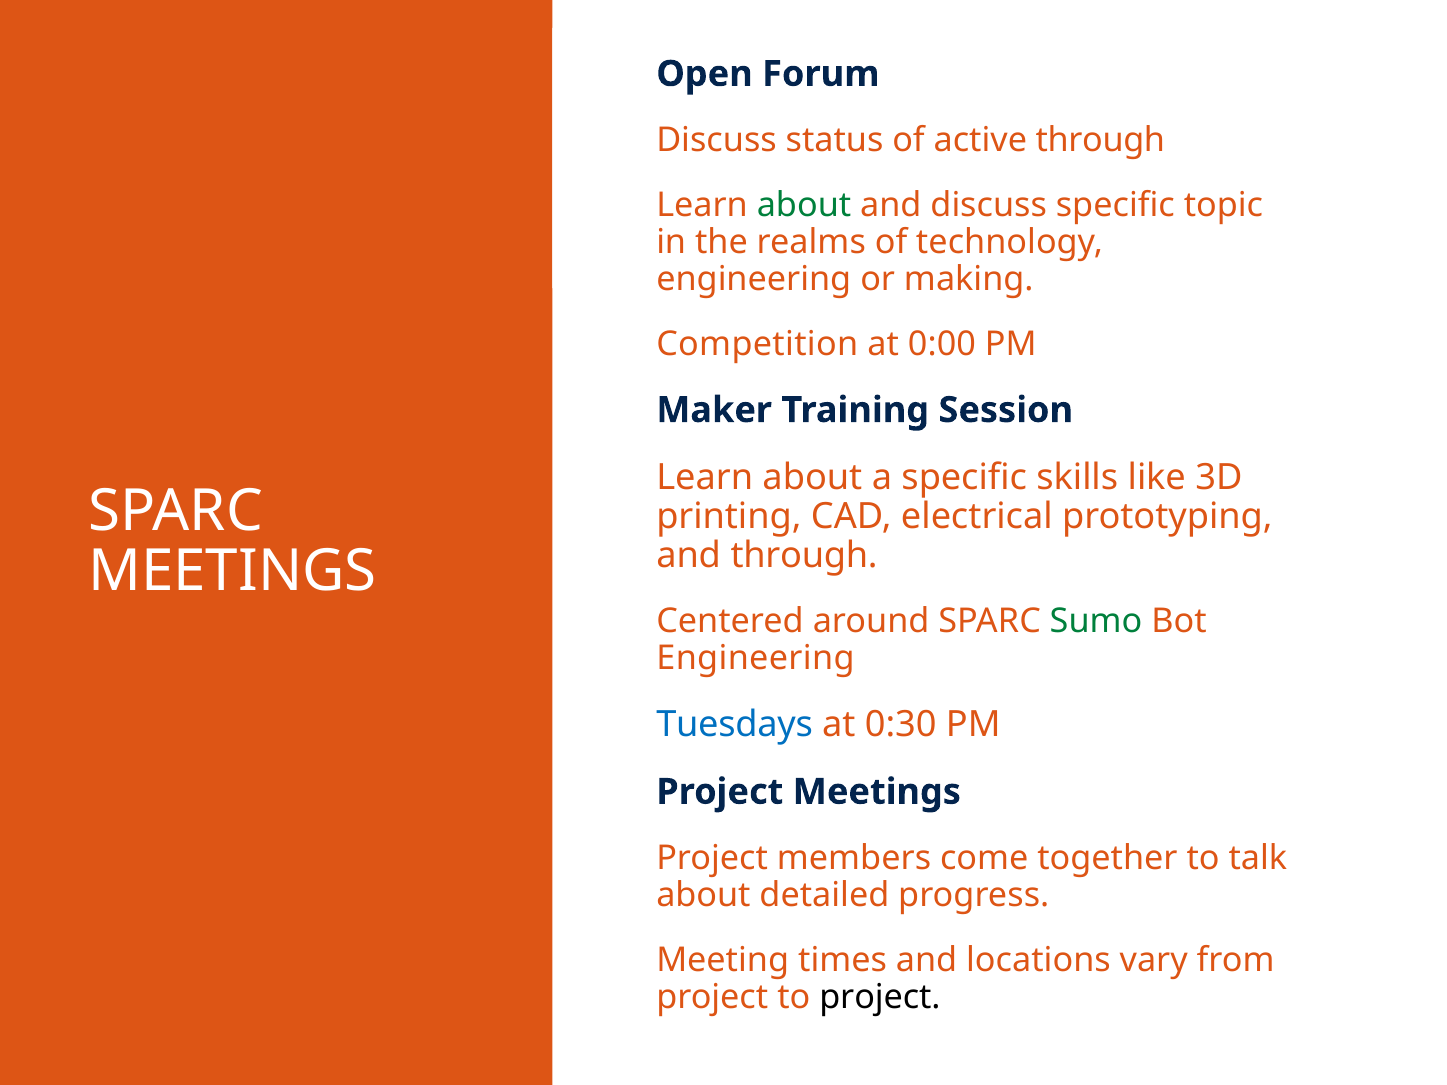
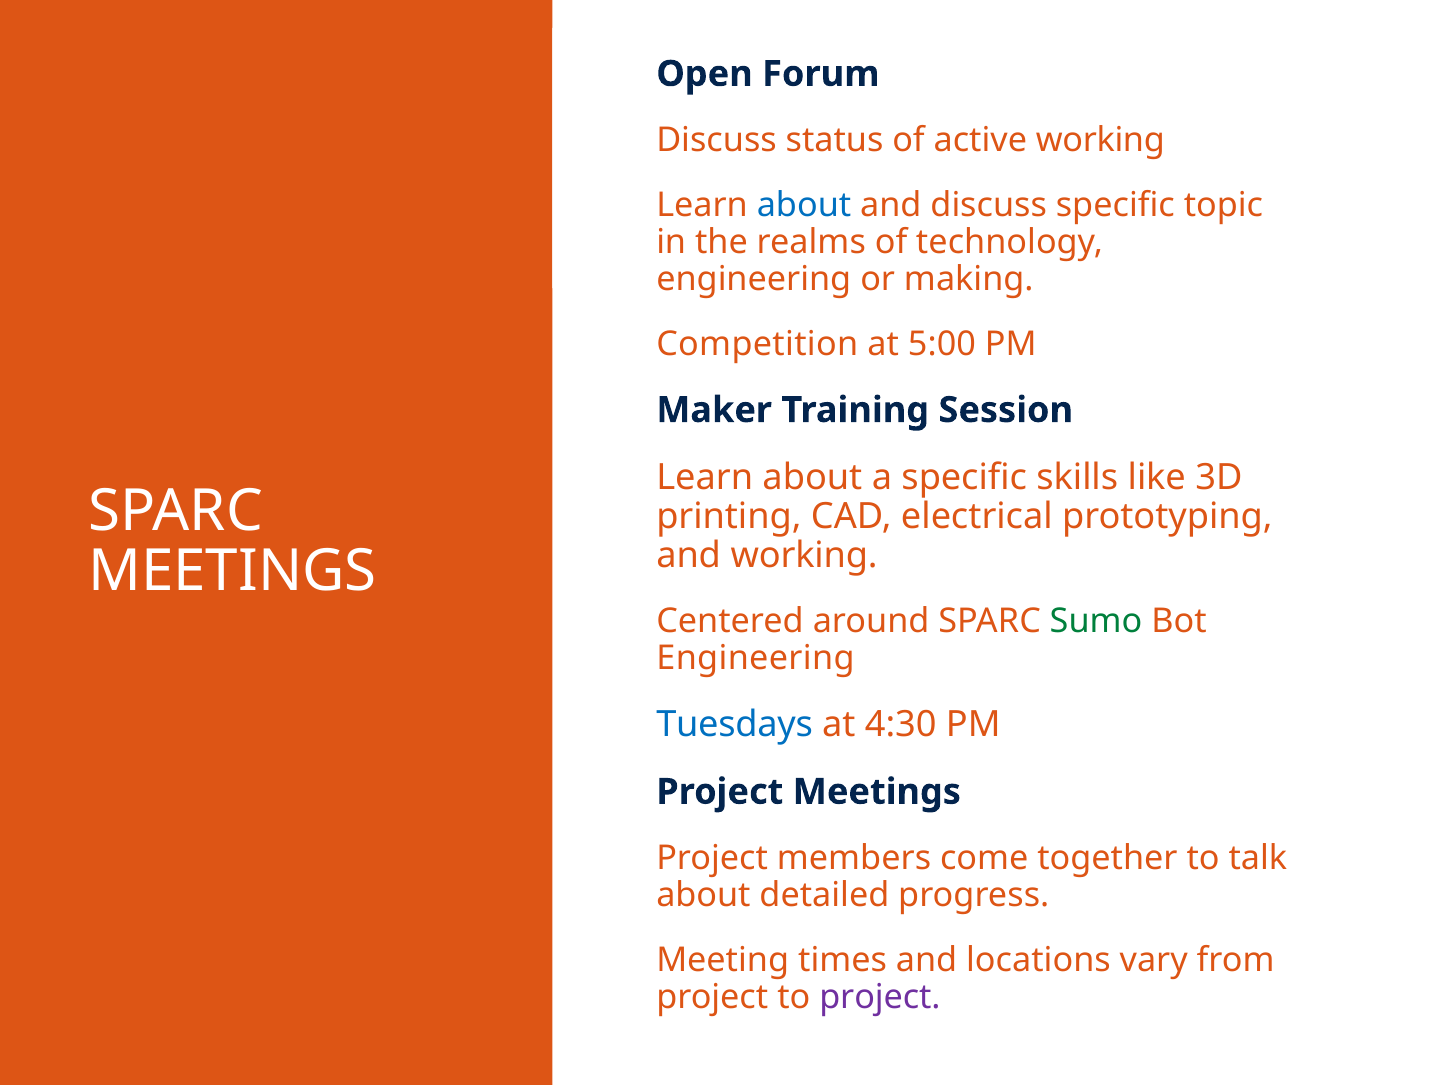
active through: through -> working (1100, 140)
about colour: green -> blue (804, 205)
0:00: 0:00 -> 5:00 (942, 344)
and through: through -> working (804, 556)
0:30: 0:30 -> 4:30 (901, 725)
project colour: black -> purple (880, 997)
